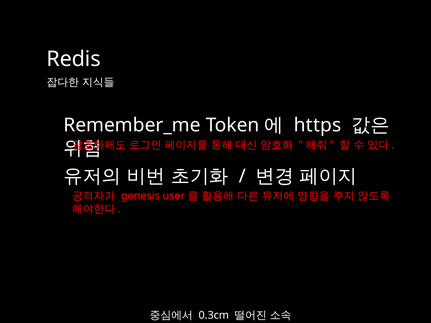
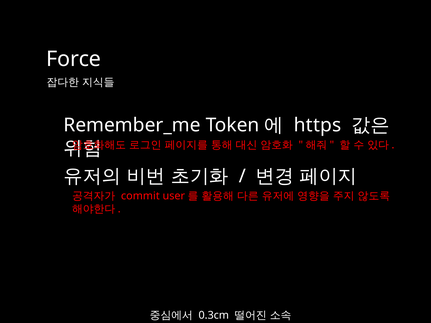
Redis: Redis -> Force (74, 59)
genesis: genesis -> commit (140, 196)
